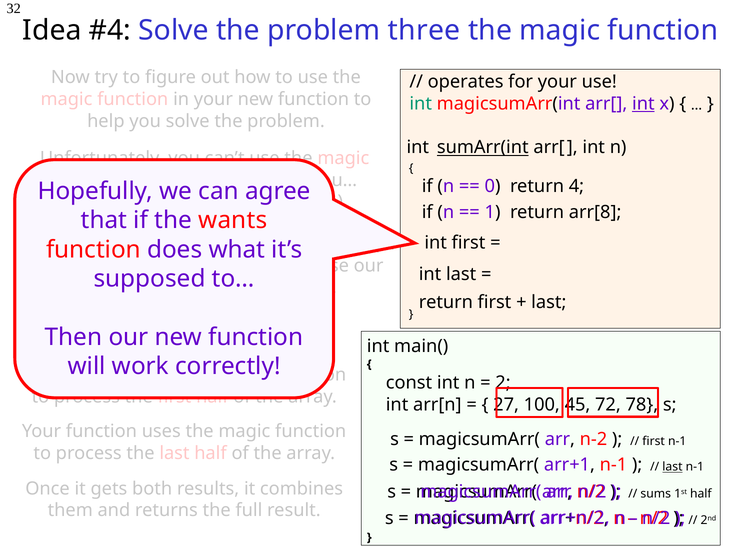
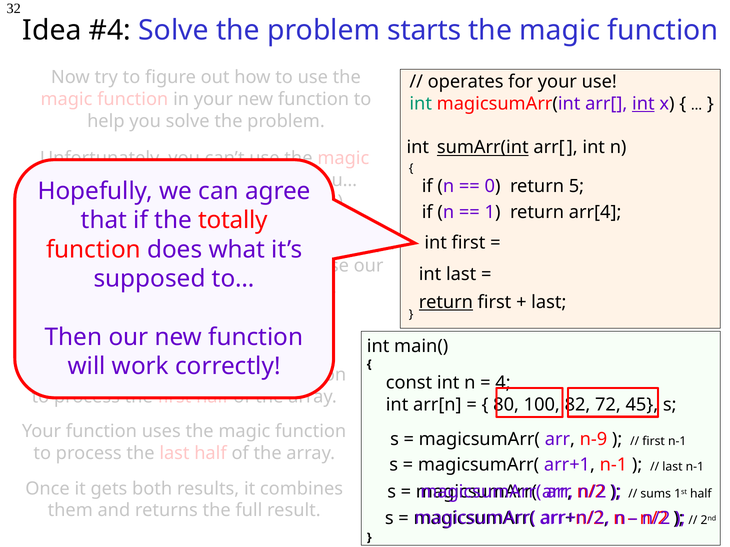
three: three -> starts (424, 30)
4: 4 -> 5 (576, 186)
arr[8: arr[8 -> arr[4 (595, 213)
wants: wants -> totally (233, 221)
return underline: none -> present (446, 302)
2: 2 -> 4 (503, 383)
27: 27 -> 80 (506, 405)
45: 45 -> 82 (578, 405)
78: 78 -> 45 (642, 405)
n-2: n-2 -> n-9 (594, 439)
last underline: present -> none (672, 467)
